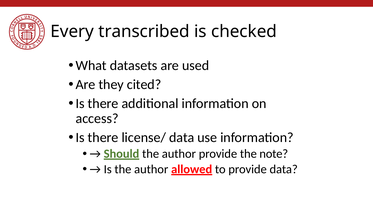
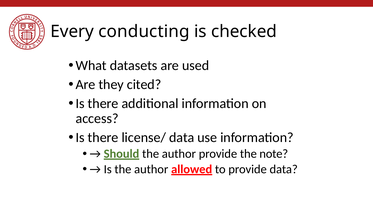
transcribed: transcribed -> conducting (144, 31)
